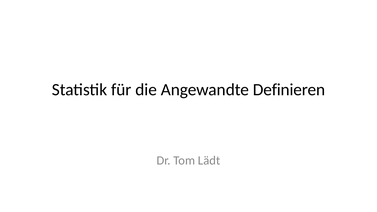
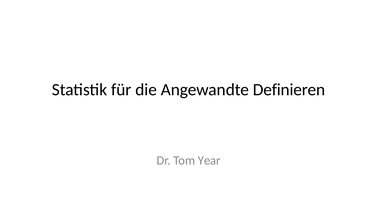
Lädt: Lädt -> Year (209, 161)
